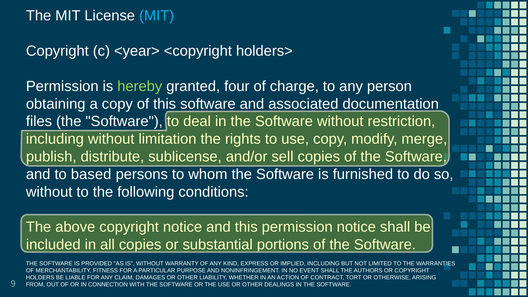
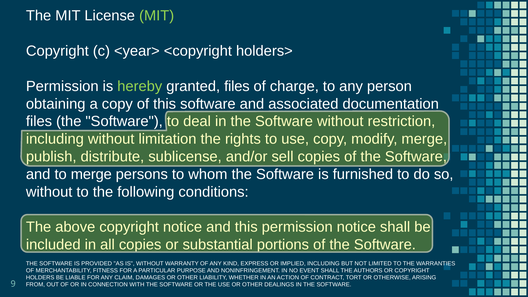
MIT colour: light blue -> light green (157, 16)
granted four: four -> files (237, 86)
to based: based -> merge (91, 174)
